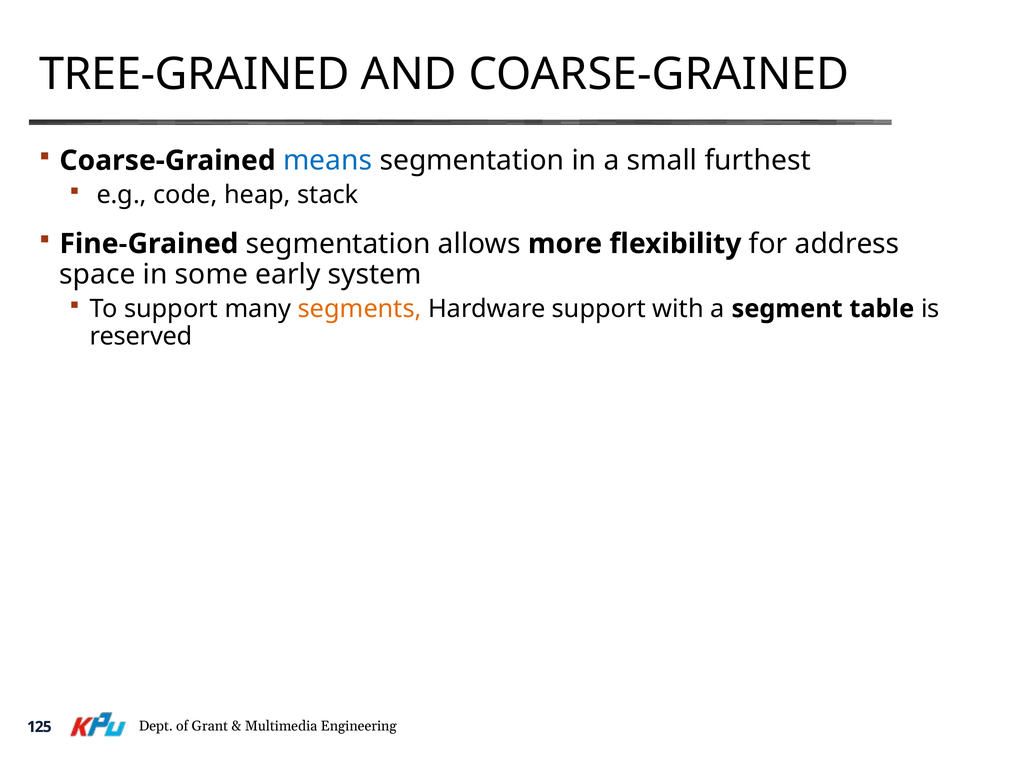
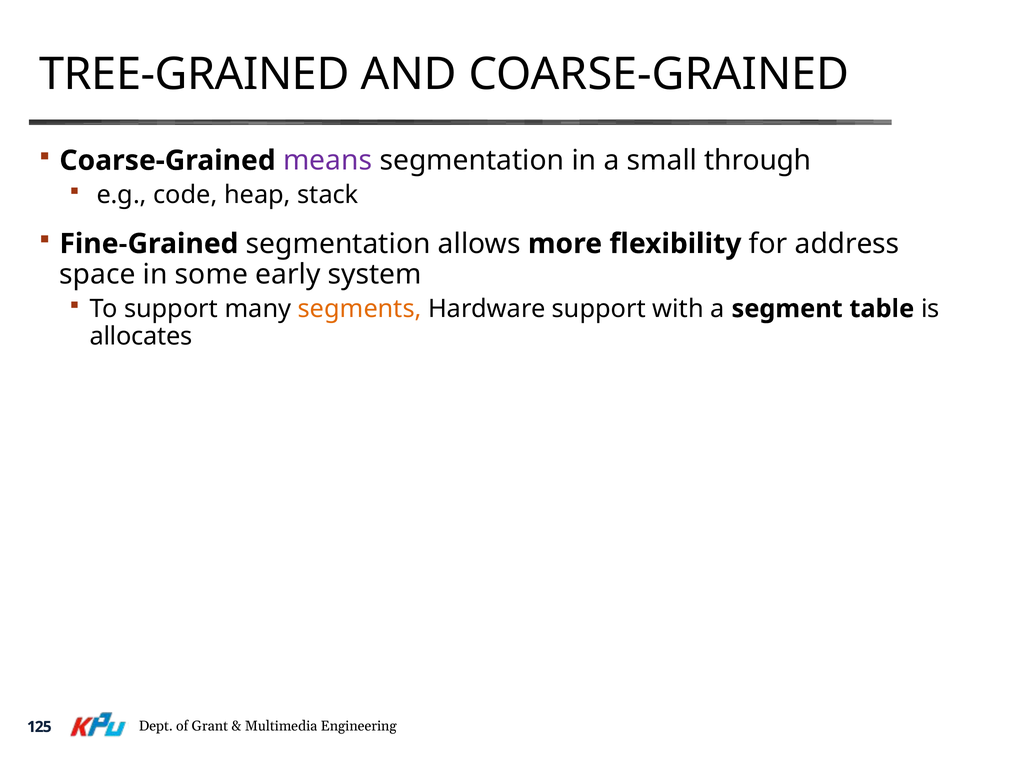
means colour: blue -> purple (328, 161)
furthest: furthest -> through (758, 161)
reserved: reserved -> allocates (141, 336)
